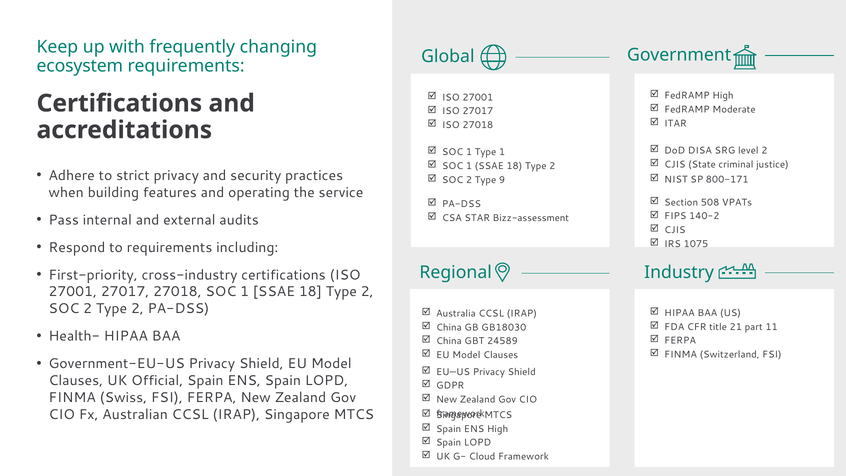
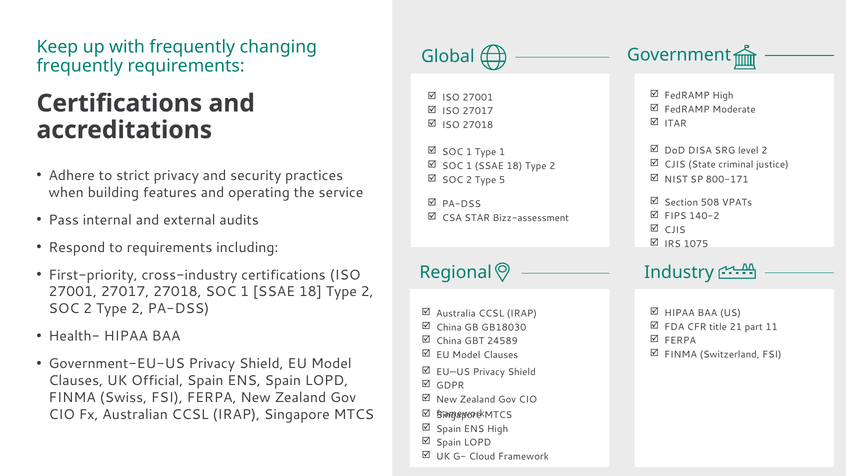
ecosystem: ecosystem -> frequently (80, 66)
9: 9 -> 5 (502, 180)
